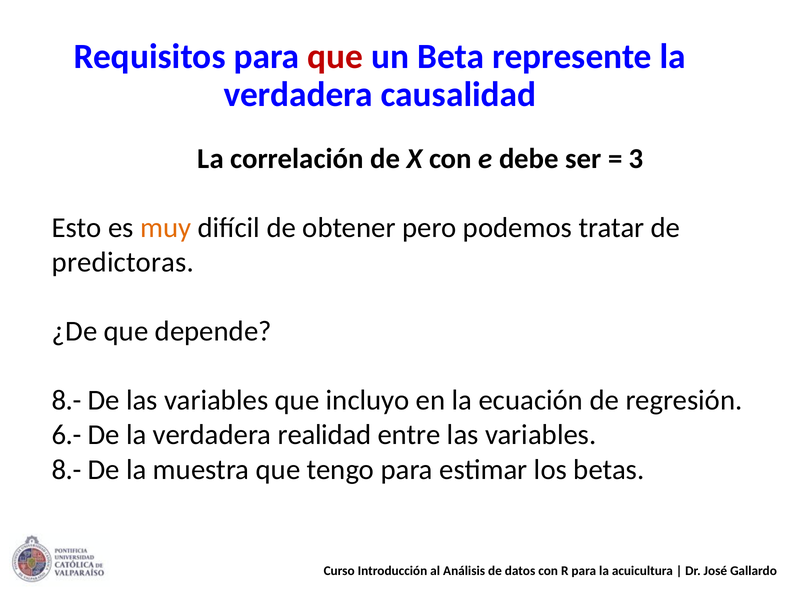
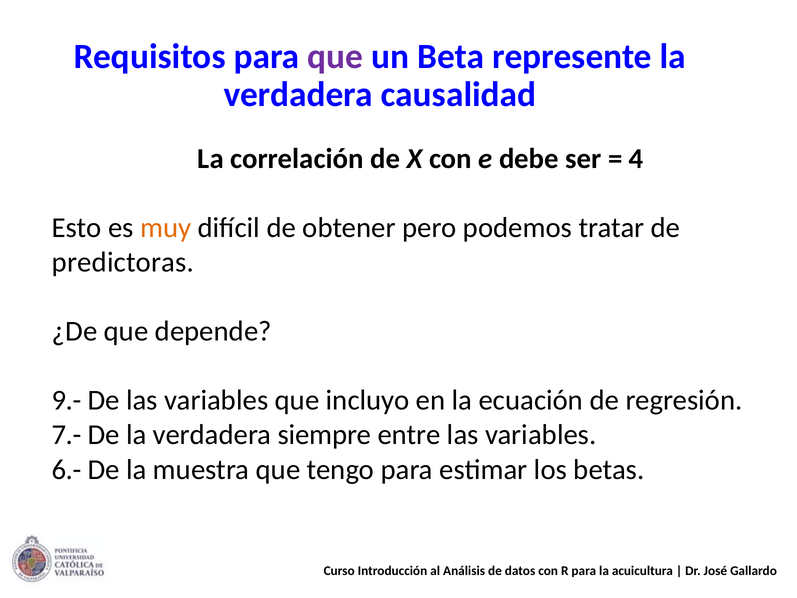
que colour: red -> purple (335, 56)
3: 3 -> 4 (636, 159)
8.-: 8.- -> 9.- (67, 400)
6.-: 6.- -> 7.- (67, 435)
realidad: realidad -> siempre (325, 435)
8.-: 8.- -> 6.- (67, 469)
